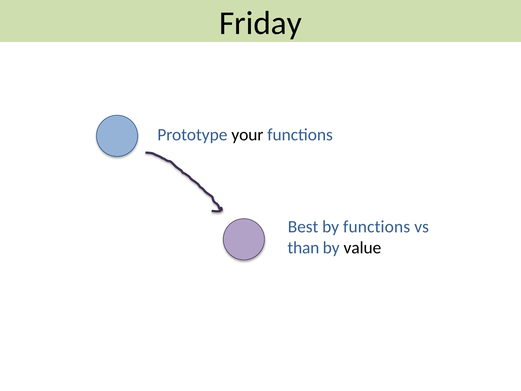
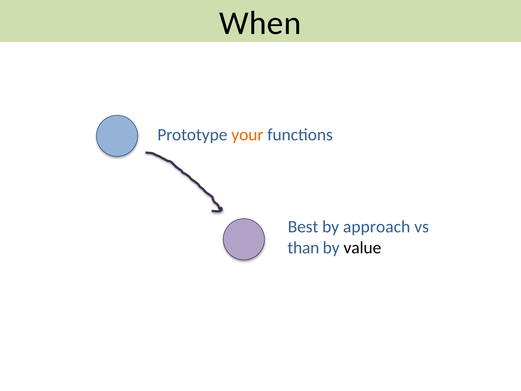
Friday: Friday -> When (260, 23)
your colour: black -> orange (247, 135)
by functions: functions -> approach (377, 227)
